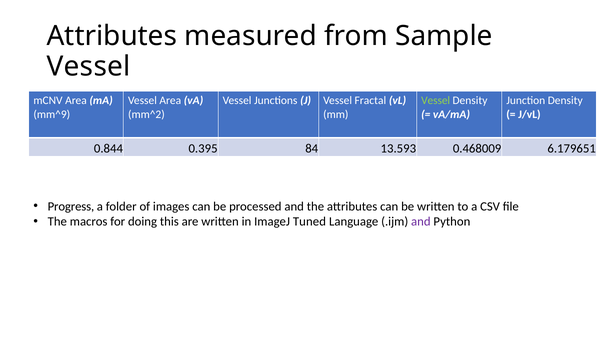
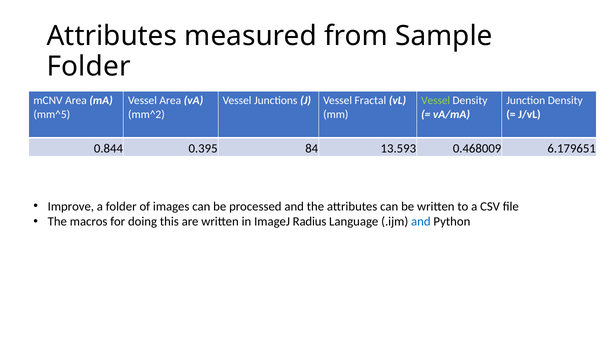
Vessel: Vessel -> Folder (89, 66)
mm^9: mm^9 -> mm^5 (52, 115)
Progress: Progress -> Improve (71, 207)
Tuned: Tuned -> Radius (310, 222)
and colour: purple -> blue (421, 222)
